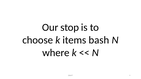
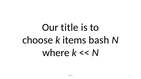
stop: stop -> title (70, 28)
